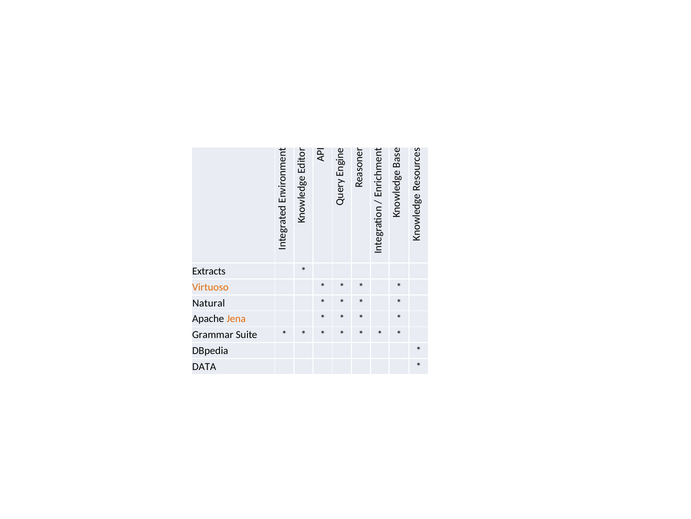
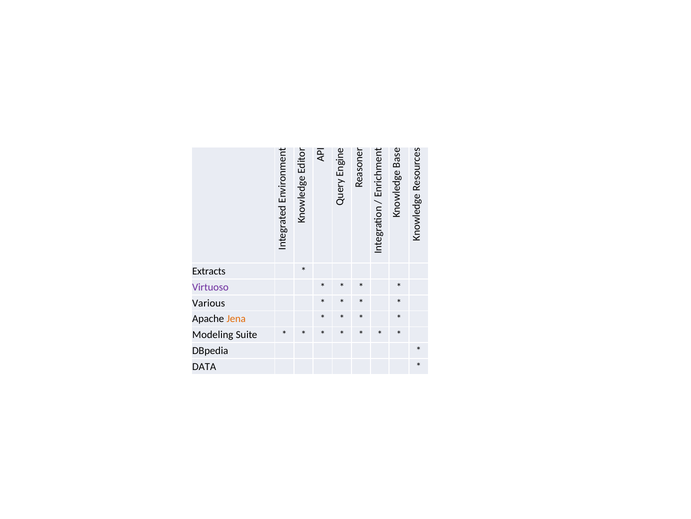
Virtuoso colour: orange -> purple (210, 287)
Natural: Natural -> Various (209, 303)
Grammar: Grammar -> Modeling (213, 334)
